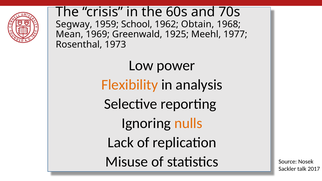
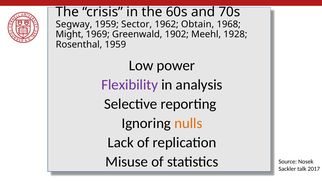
School: School -> Sector (137, 24)
Mean: Mean -> Might (70, 34)
1925: 1925 -> 1902 (177, 34)
1977: 1977 -> 1928 (235, 34)
Rosenthal 1973: 1973 -> 1959 (115, 44)
Flexibility colour: orange -> purple (130, 85)
